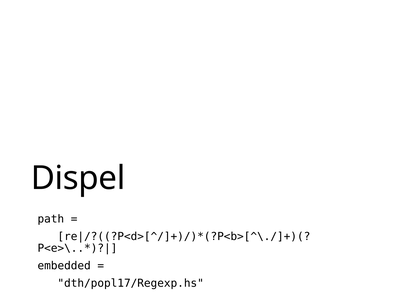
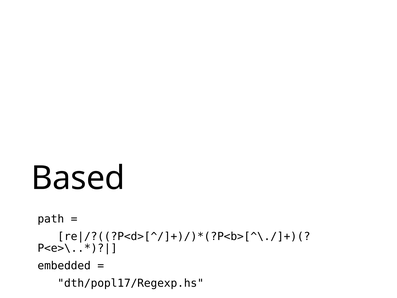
Dispel: Dispel -> Based (78, 178)
